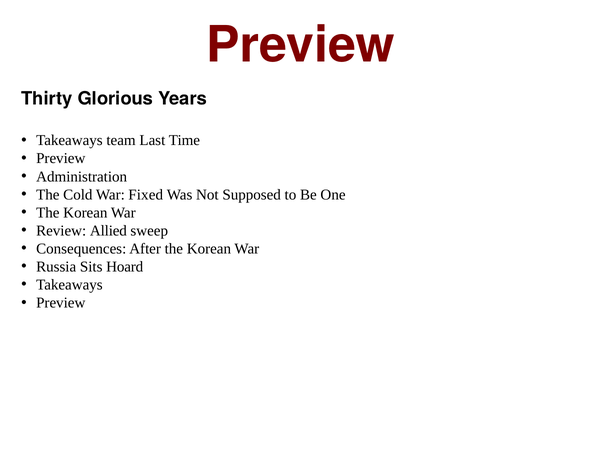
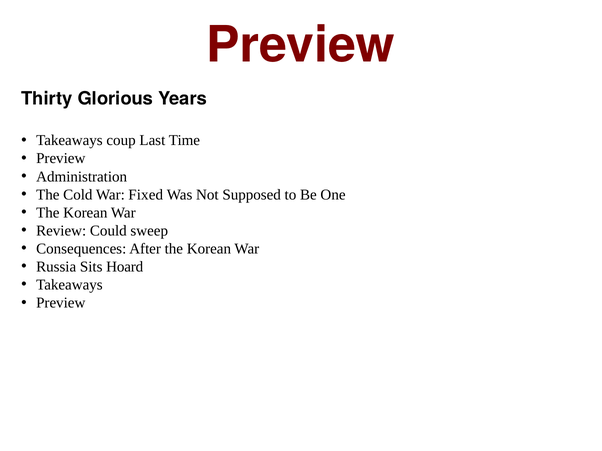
team: team -> coup (121, 141)
Allied: Allied -> Could (108, 231)
